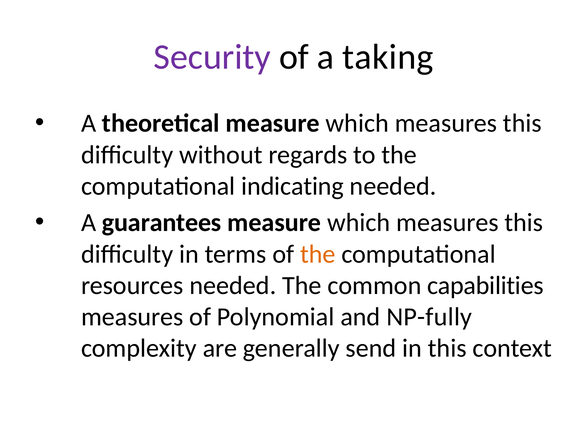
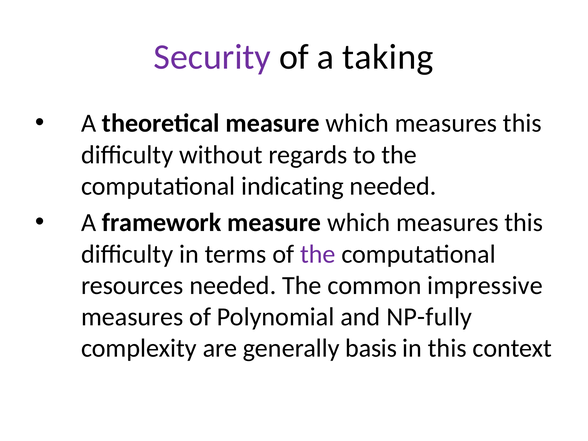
guarantees: guarantees -> framework (162, 223)
the colour: orange -> purple (318, 254)
capabilities: capabilities -> impressive (485, 285)
send: send -> basis (371, 348)
